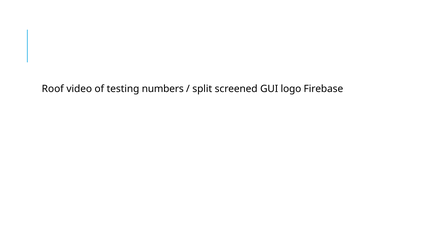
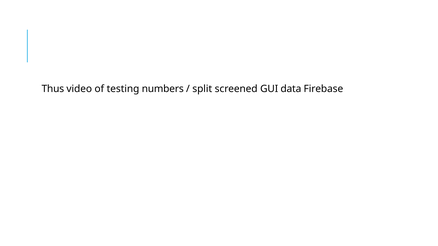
Roof: Roof -> Thus (53, 89)
logo: logo -> data (291, 89)
